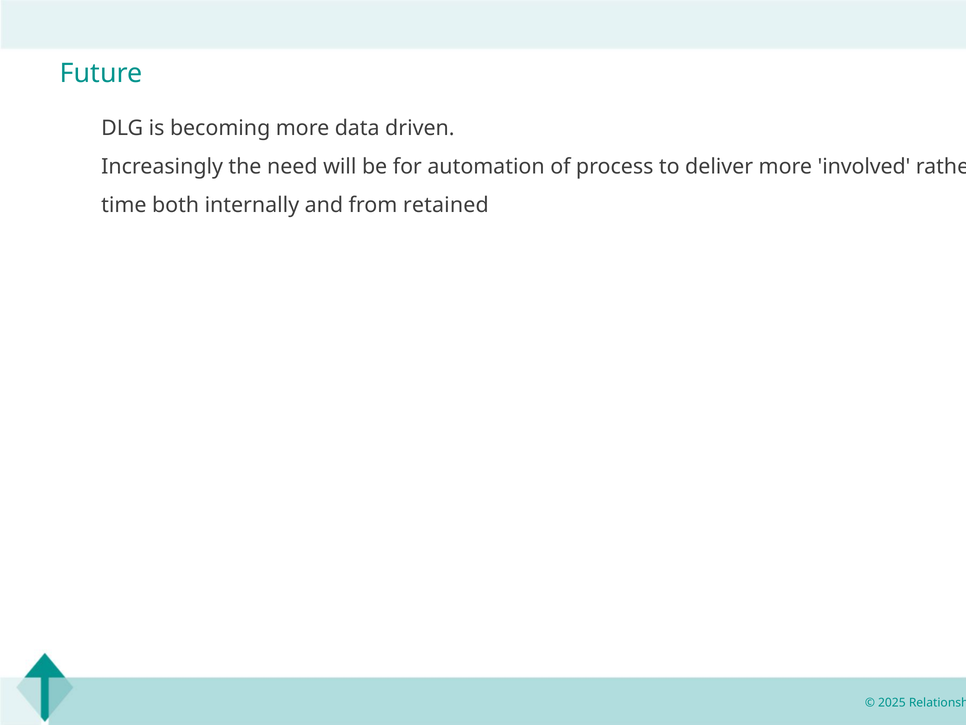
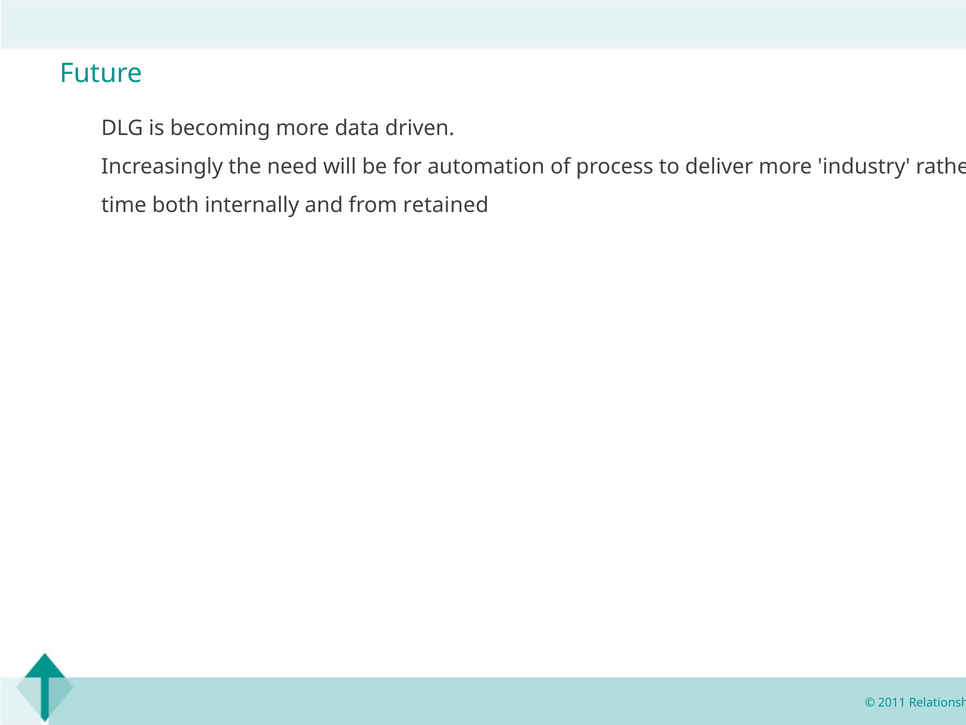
involved: involved -> industry (864, 166)
2025: 2025 -> 2011 (892, 702)
